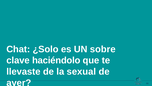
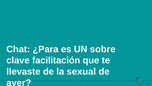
¿Solo: ¿Solo -> ¿Para (46, 49)
haciéndolo: haciéndolo -> facilitación (56, 60)
